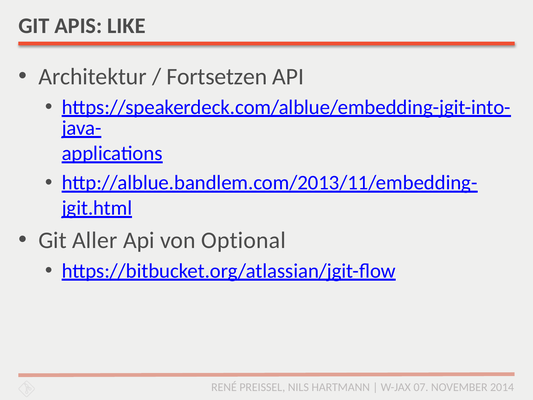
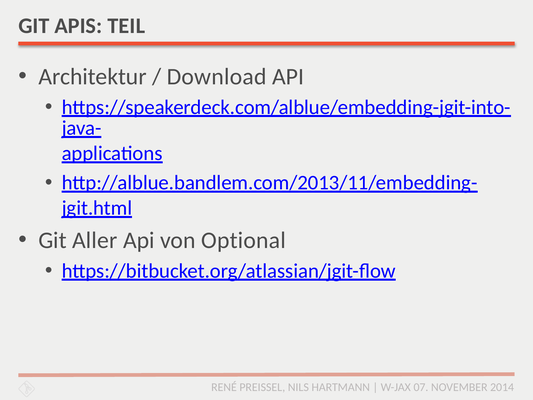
LIKE: LIKE -> TEIL (126, 26)
Fortsetzen: Fortsetzen -> Download (217, 77)
